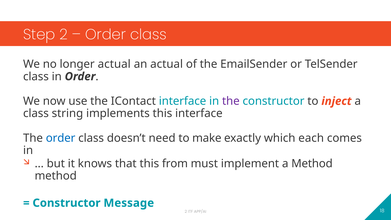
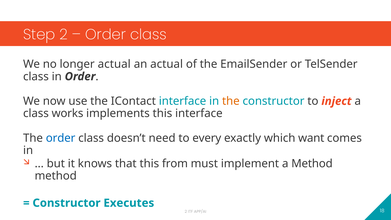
the colour: purple -> orange (231, 101)
string: string -> works (68, 113)
make: make -> every (207, 138)
each: each -> want (311, 138)
Message: Message -> Executes (129, 203)
